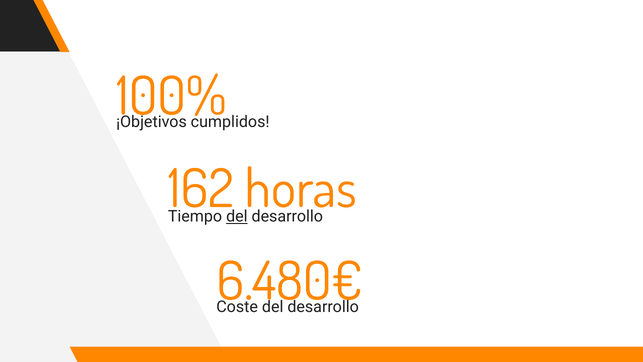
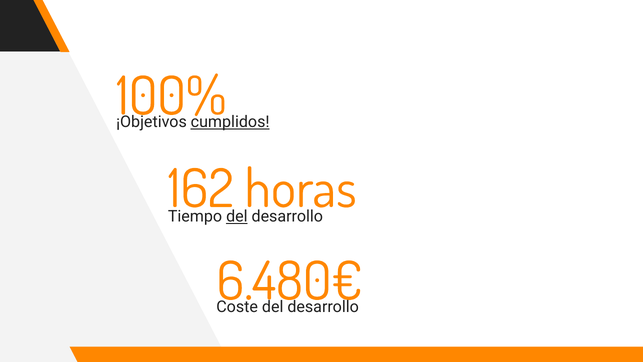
cumplidos underline: none -> present (230, 122)
